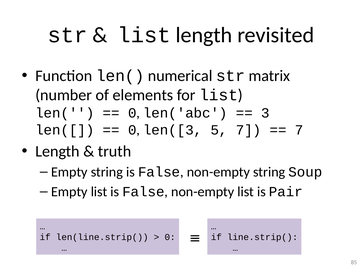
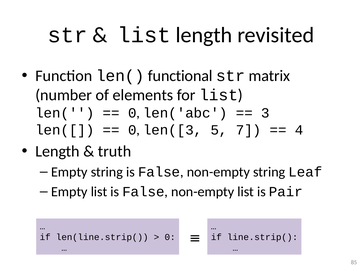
numerical: numerical -> functional (180, 76)
7: 7 -> 4 (299, 130)
Soup: Soup -> Leaf (305, 172)
